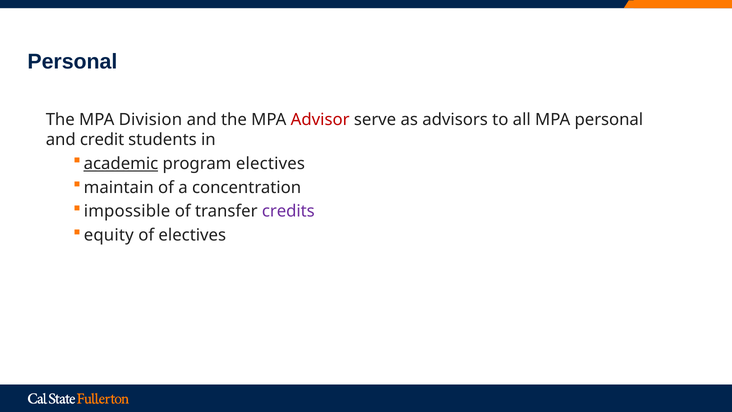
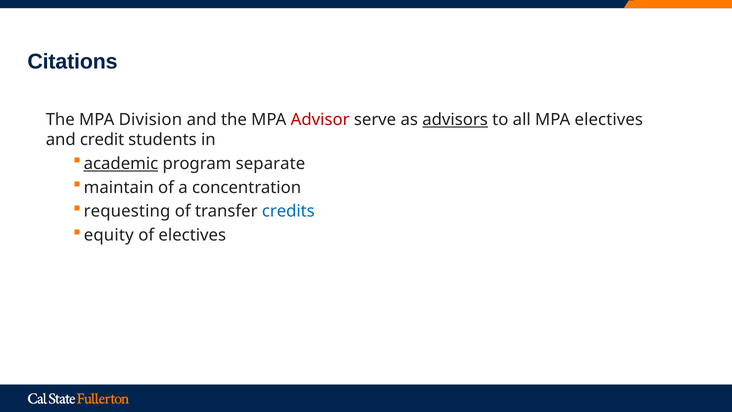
Personal: Personal -> Citations (72, 62)
advisors underline: none -> present (455, 120)
MPA personal: personal -> electives (609, 120)
program electives: electives -> separate (271, 164)
impossible: impossible -> requesting (127, 211)
credits colour: purple -> blue (288, 211)
